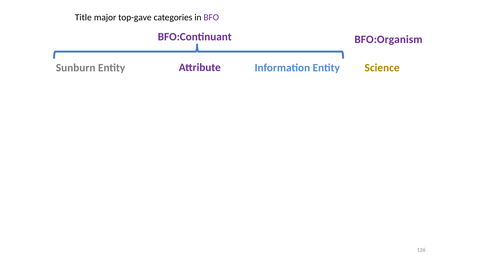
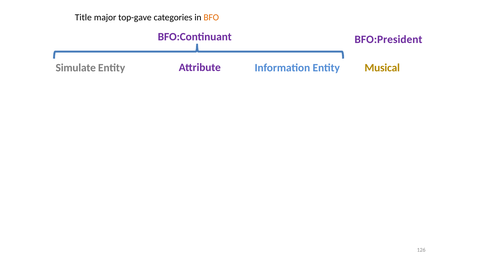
BFO colour: purple -> orange (211, 17)
BFO:Organism: BFO:Organism -> BFO:President (388, 40)
Sunburn: Sunburn -> Simulate (76, 68)
Science: Science -> Musical (382, 68)
